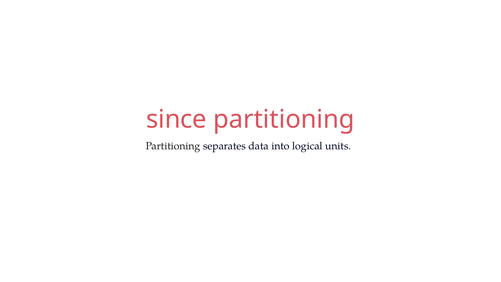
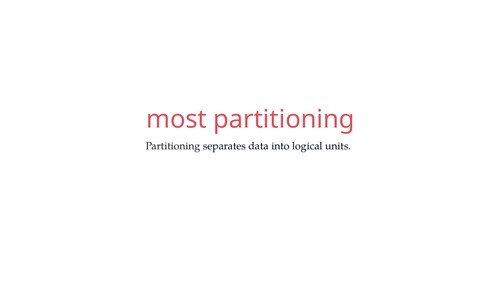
since: since -> most (176, 119)
